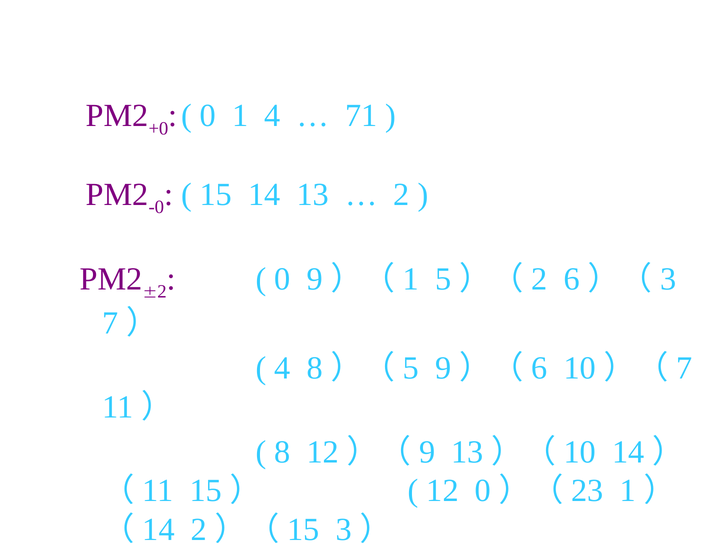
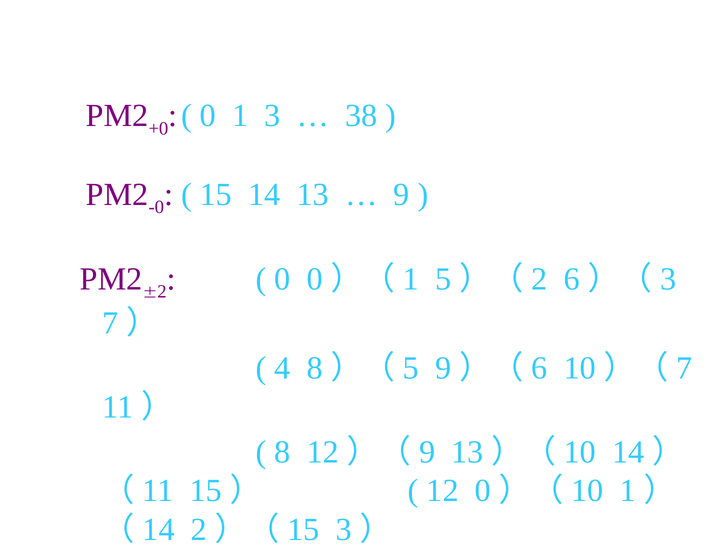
1 4: 4 -> 3 (272, 116)
71: 71 -> 38 (361, 116)
2: 2 -> 9 (401, 195)
0 9: 9 -> 0 (315, 279)
23: 23 -> 10 (587, 491)
